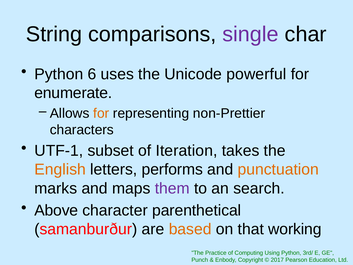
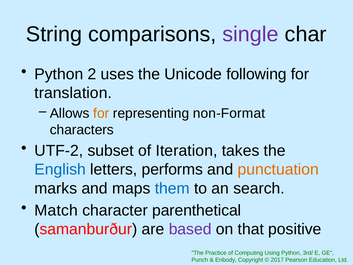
6: 6 -> 2 (92, 74)
powerful: powerful -> following (256, 74)
enumerate: enumerate -> translation (73, 93)
non-Prettier: non-Prettier -> non-Format (229, 113)
UTF-1: UTF-1 -> UTF-2 (59, 151)
English colour: orange -> blue (60, 169)
them colour: purple -> blue (172, 188)
Above: Above -> Match (56, 210)
based colour: orange -> purple (190, 229)
working: working -> positive (295, 229)
